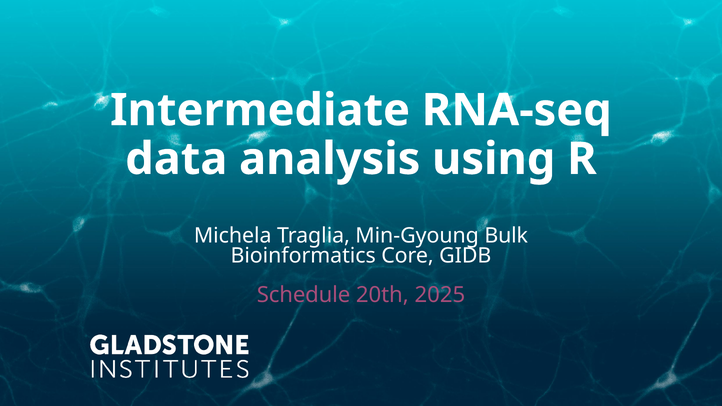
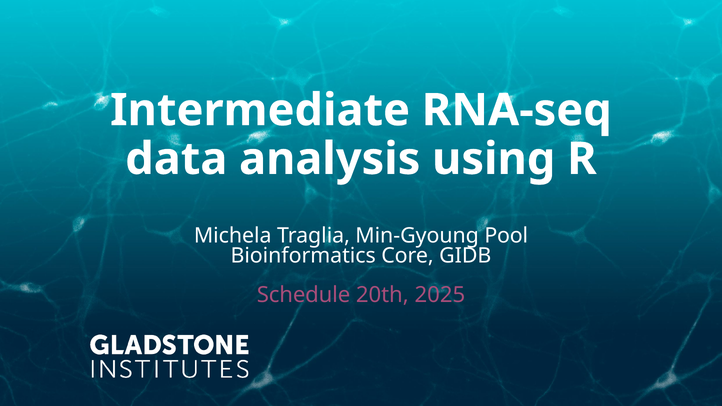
Bulk: Bulk -> Pool (506, 236)
